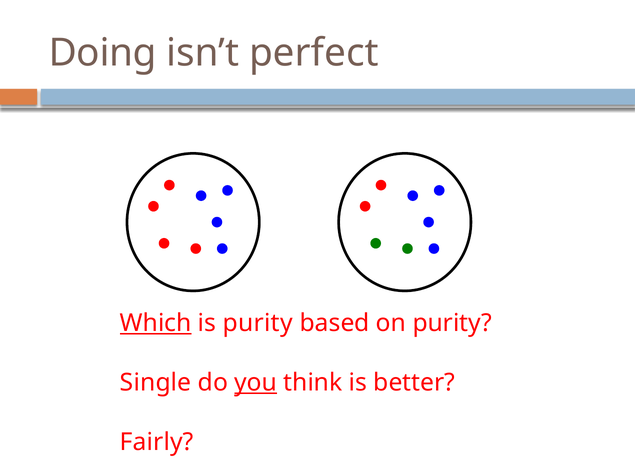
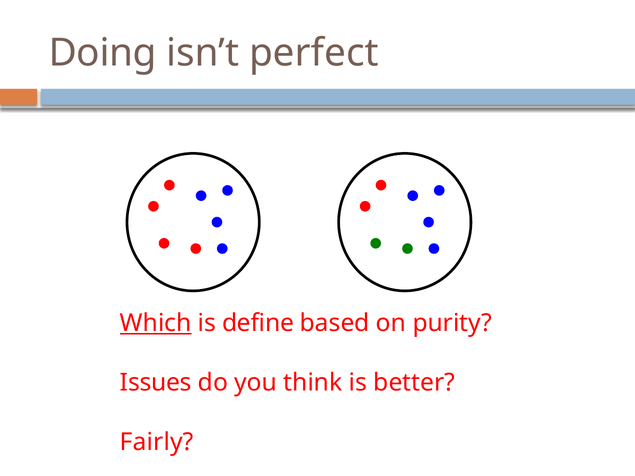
is purity: purity -> define (258, 323)
Single: Single -> Issues (156, 383)
you underline: present -> none (256, 383)
